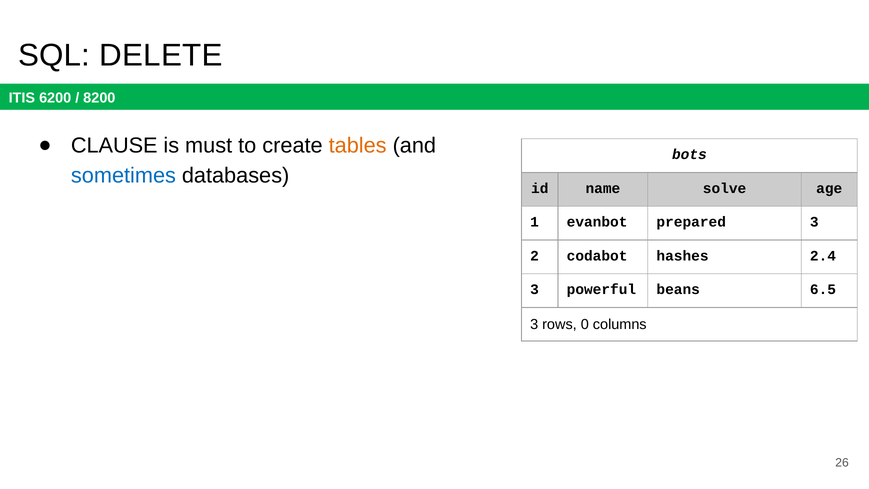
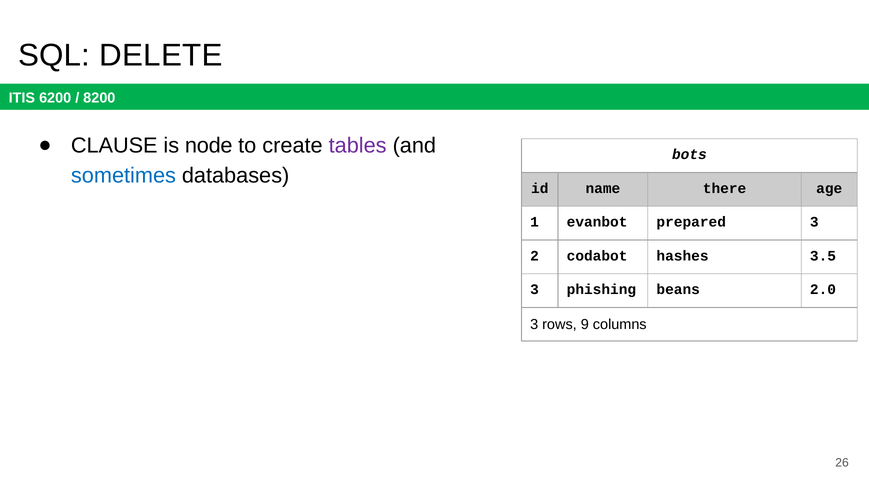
must: must -> node (209, 146)
tables colour: orange -> purple (358, 146)
solve: solve -> there (725, 188)
2.4: 2.4 -> 3.5 (823, 256)
powerful: powerful -> phishing (601, 289)
6.5: 6.5 -> 2.0 (823, 289)
0: 0 -> 9 (585, 324)
